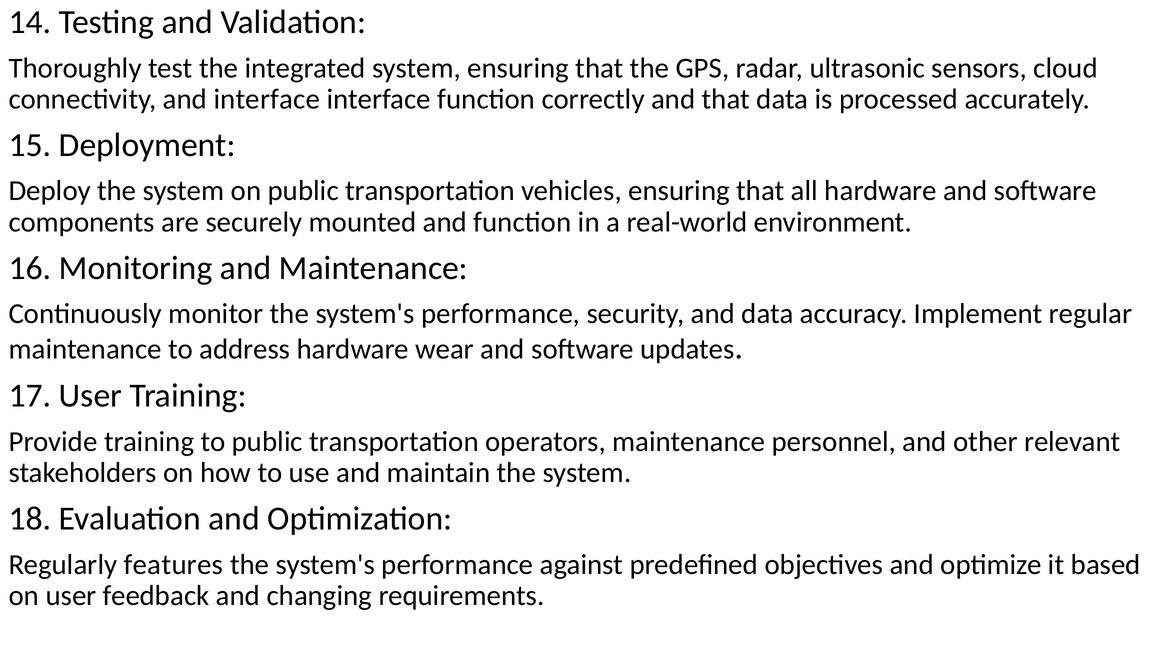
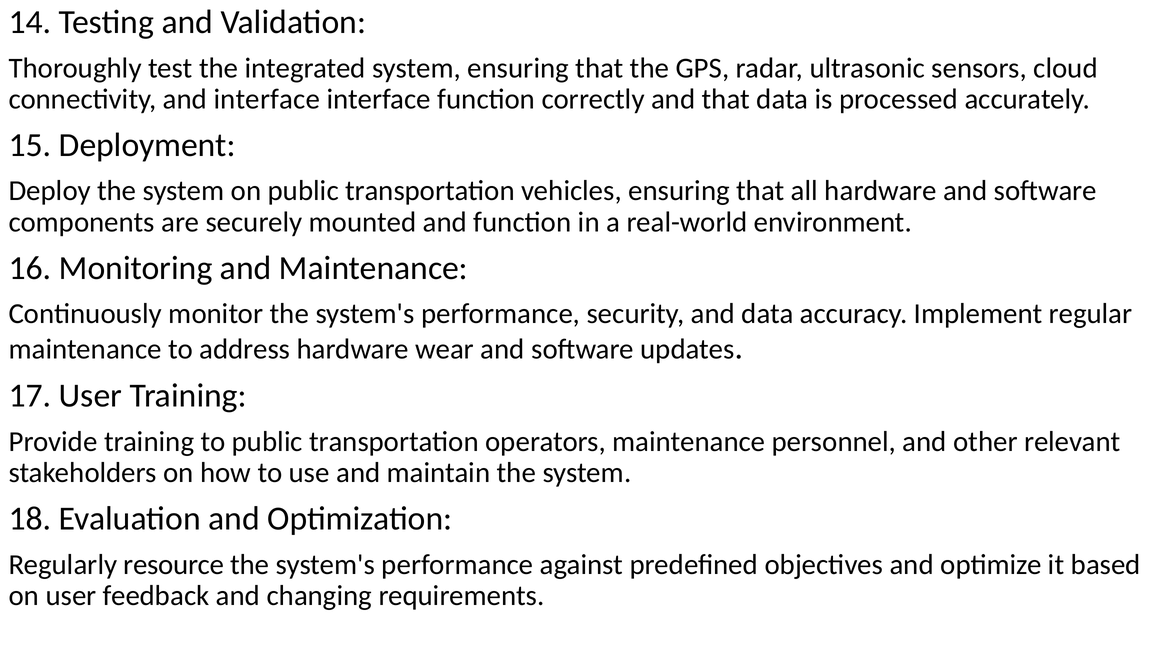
features: features -> resource (174, 565)
